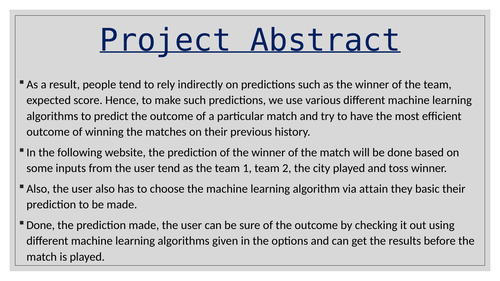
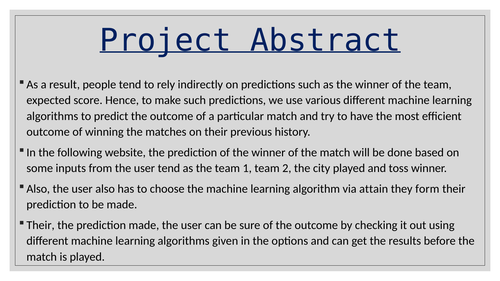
basic: basic -> form (427, 189)
Done: Done -> Their (41, 225)
